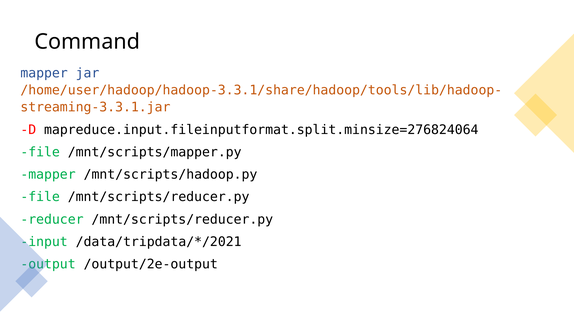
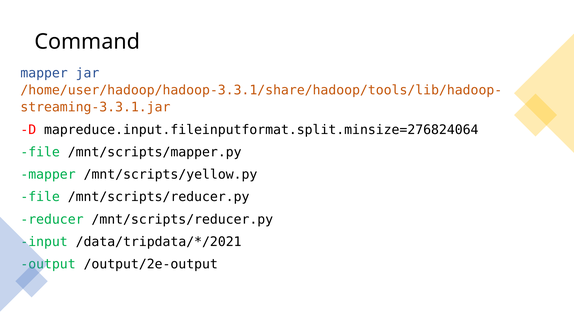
/mnt/scripts/hadoop.py: /mnt/scripts/hadoop.py -> /mnt/scripts/yellow.py (170, 174)
